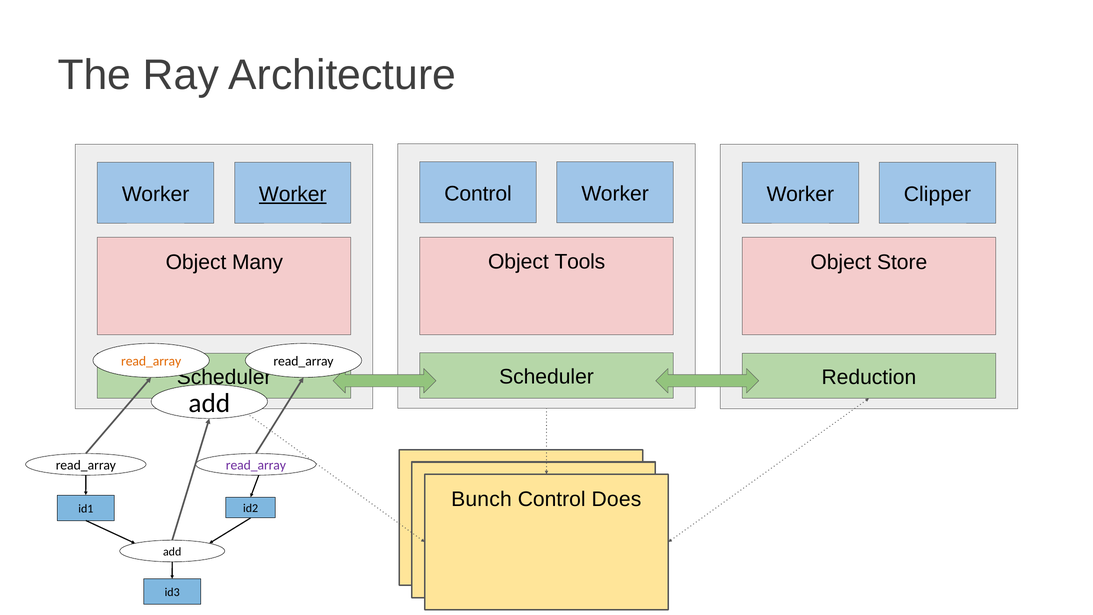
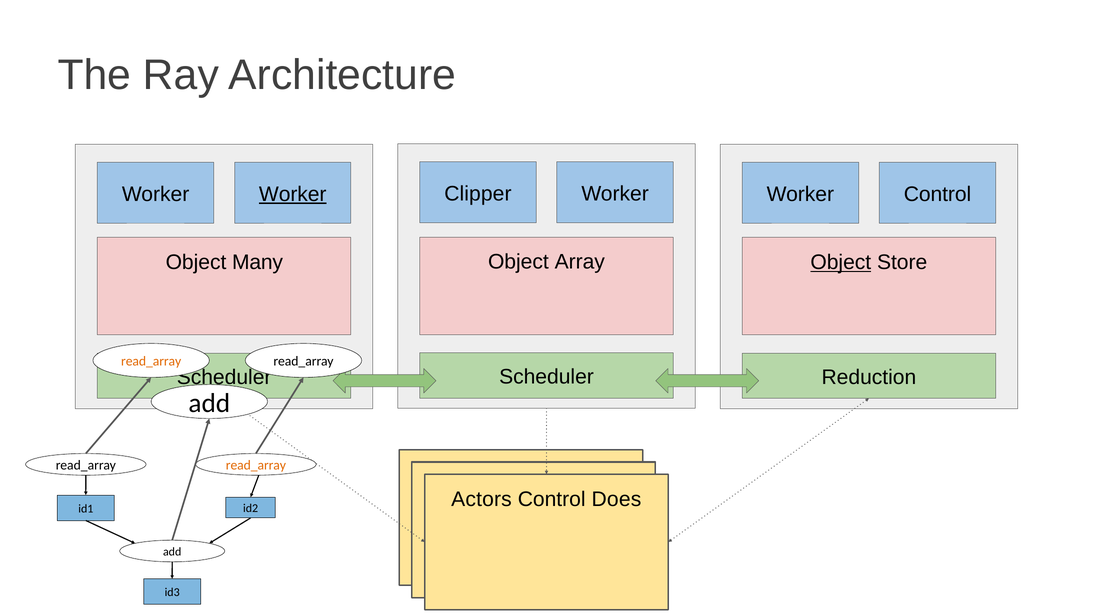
Control: Control -> Clipper (478, 194)
Clipper: Clipper -> Control (937, 194)
Tools: Tools -> Array (580, 262)
Object underline: none -> present (841, 262)
read_array colour: purple -> orange (256, 465)
Bunch: Bunch -> Actors (481, 499)
